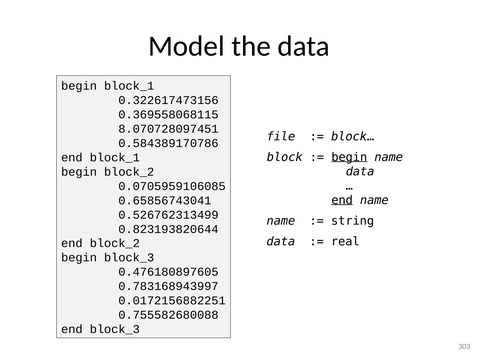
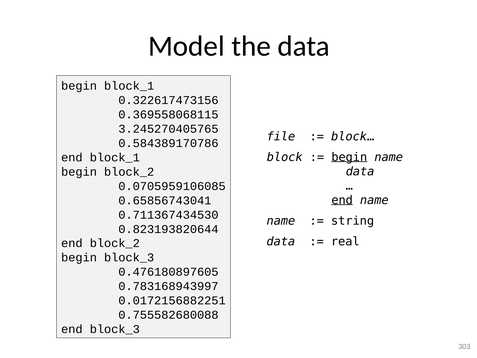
8.070728097451: 8.070728097451 -> 3.245270405765 (168, 129)
0.526762313499: 0.526762313499 -> 0.711367434530 (168, 215)
